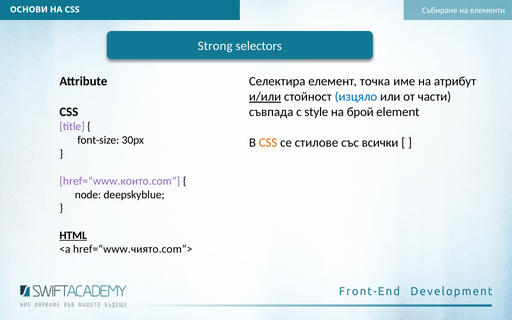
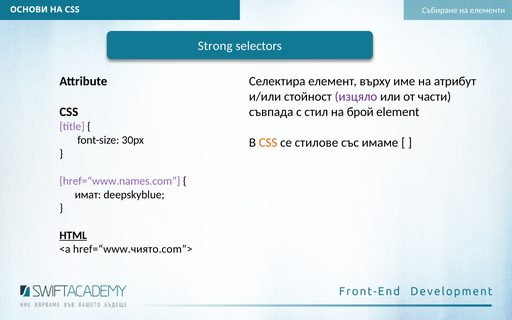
точка: точка -> върху (375, 81)
и/или underline: present -> none (265, 97)
изцяло colour: blue -> purple (356, 97)
style: style -> стил (316, 112)
всички: всички -> имаме (380, 143)
href=“www.които.com: href=“www.които.com -> href=“www.names.com (120, 181)
node: node -> имат (88, 195)
